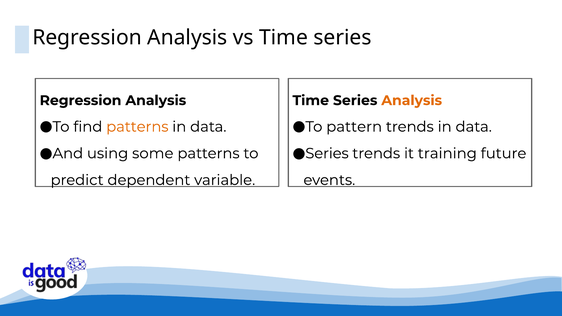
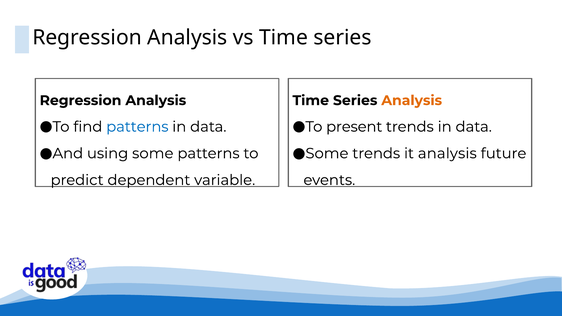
patterns colour: orange -> blue (137, 127)
pattern: pattern -> present (354, 127)
Series: Series -> Some (327, 153)
it training: training -> analysis (447, 153)
